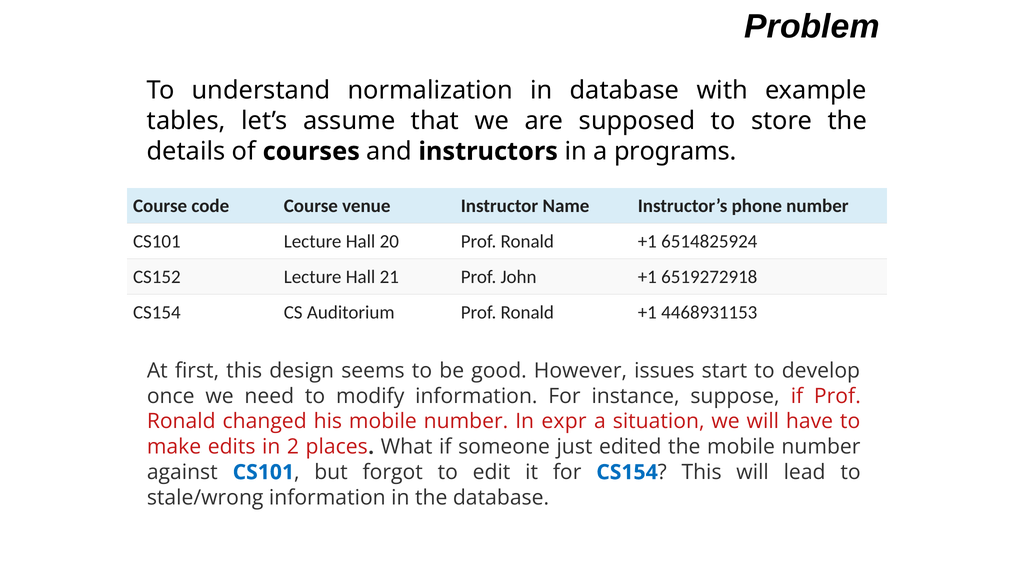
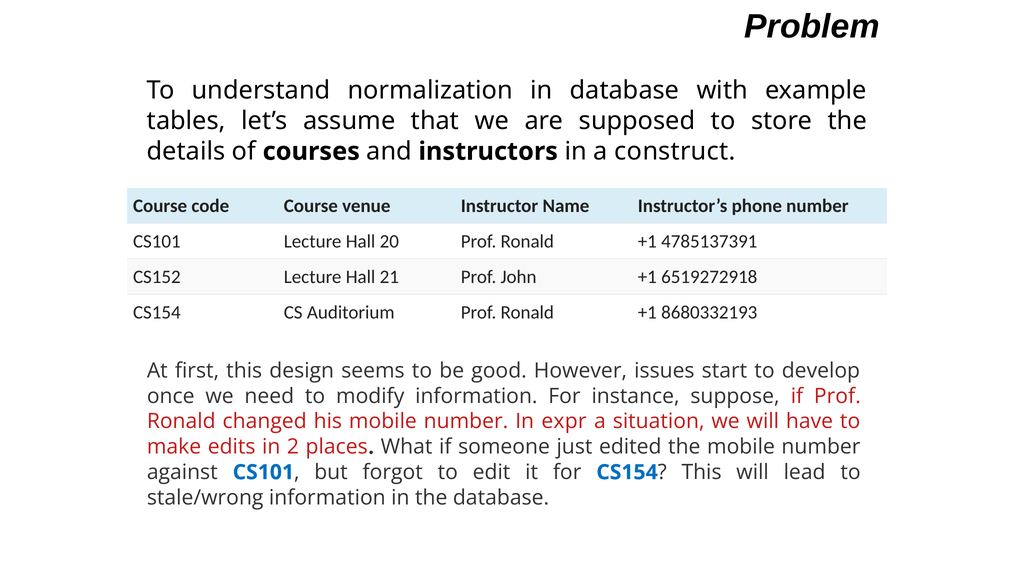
programs: programs -> construct (675, 151)
6514825924: 6514825924 -> 4785137391 (709, 241)
4468931153: 4468931153 -> 8680332193 (709, 312)
